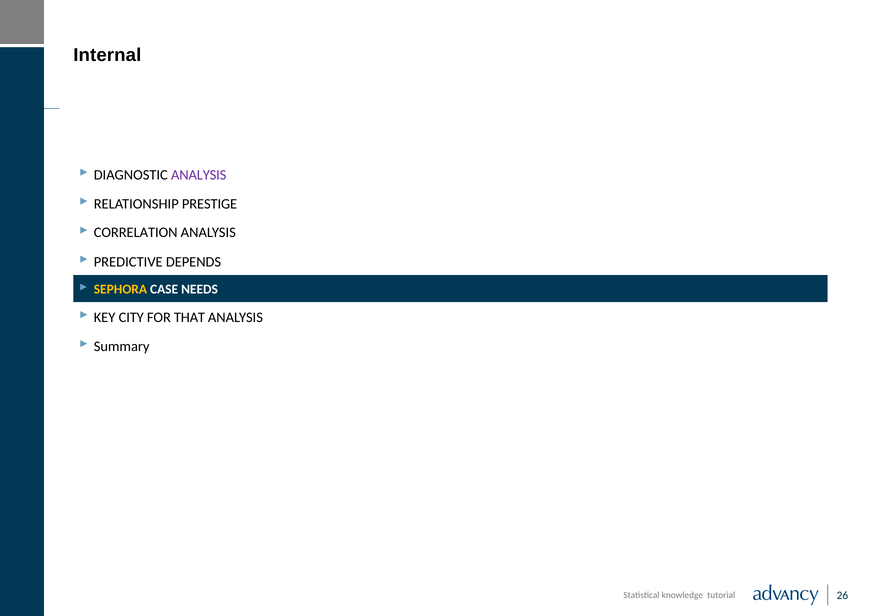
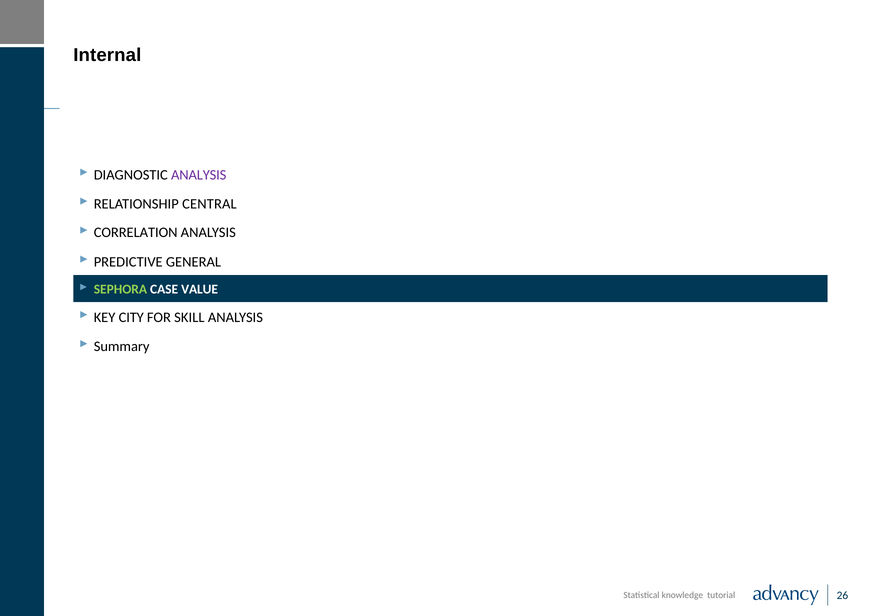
PRESTIGE: PRESTIGE -> CENTRAL (209, 204)
DEPENDS: DEPENDS -> GENERAL (193, 262)
SEPHORA colour: yellow -> light green (120, 290)
NEEDS: NEEDS -> VALUE (200, 290)
THAT: THAT -> SKILL (189, 318)
